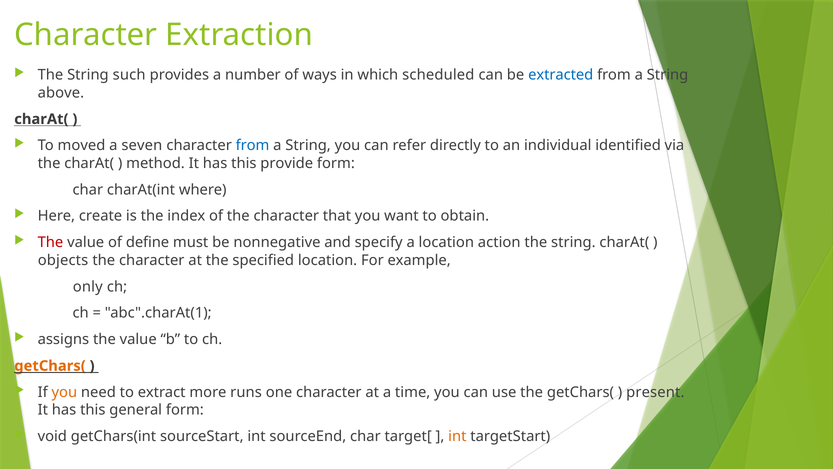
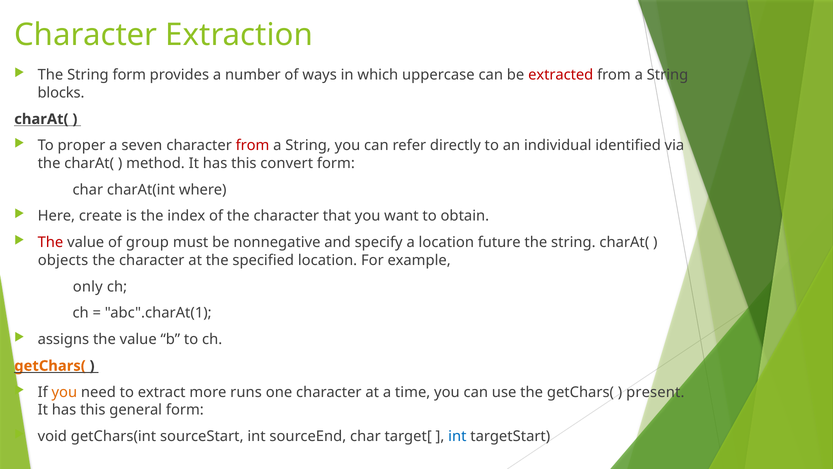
String such: such -> form (129, 75)
scheduled: scheduled -> uppercase (438, 75)
extracted colour: blue -> red (561, 75)
above: above -> blocks (61, 93)
moved: moved -> proper (81, 145)
from colour: blue -> red (253, 145)
provide: provide -> convert (287, 163)
define: define -> group (147, 242)
action: action -> future (499, 242)
int colour: orange -> blue (457, 436)
